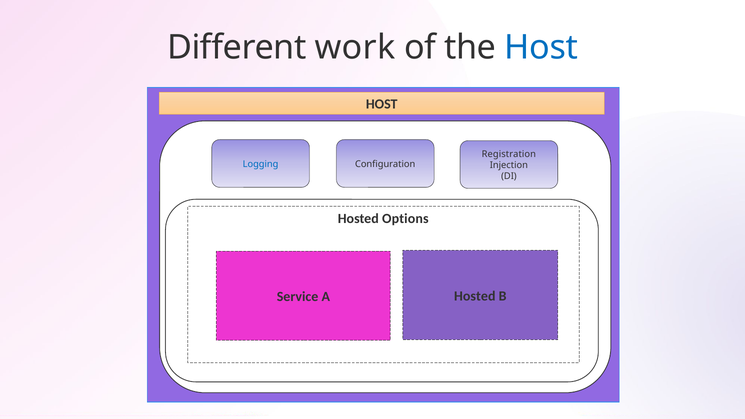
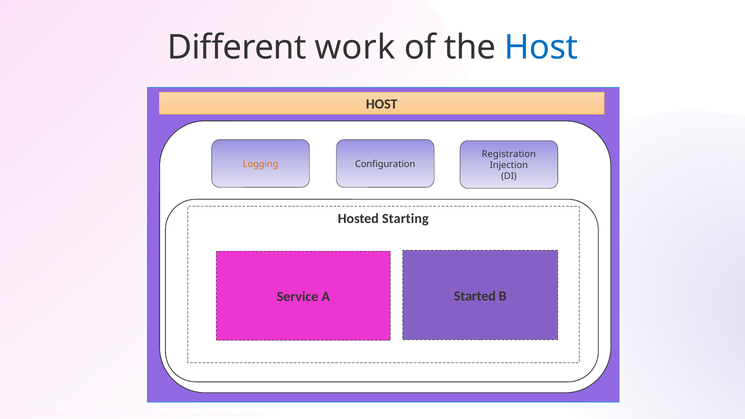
Logging colour: blue -> orange (261, 164)
Options: Options -> Starting (405, 219)
A Hosted: Hosted -> Started (475, 296)
